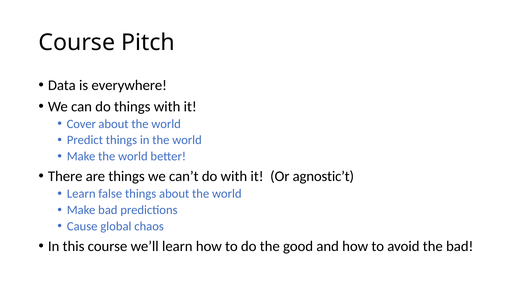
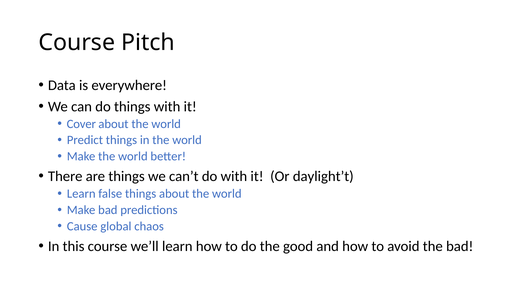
agnostic’t: agnostic’t -> daylight’t (323, 176)
